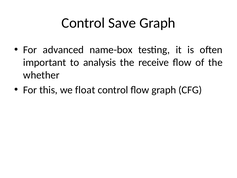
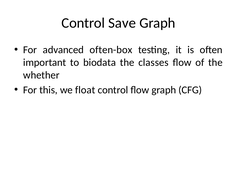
name-box: name-box -> often-box (111, 50)
analysis: analysis -> biodata (100, 62)
receive: receive -> classes (153, 62)
